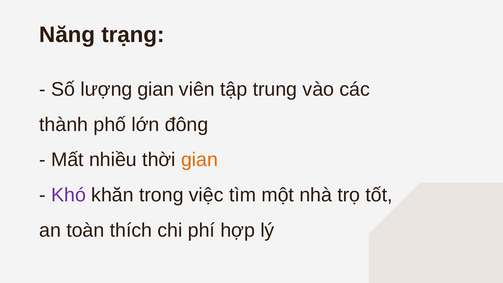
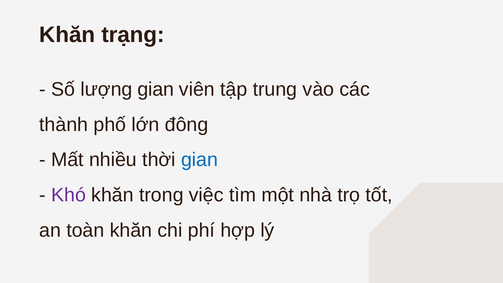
Năng: Năng -> Khăn (67, 35)
gian colour: orange -> blue (200, 160)
toàn thích: thích -> khăn (131, 230)
